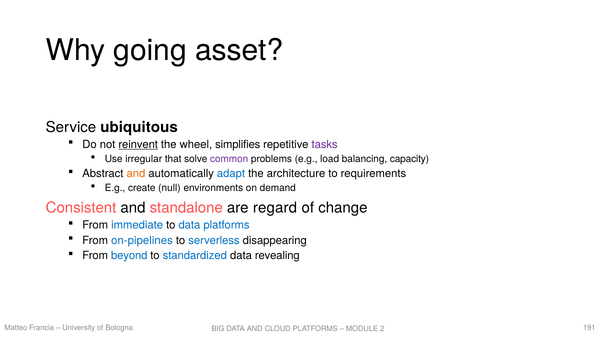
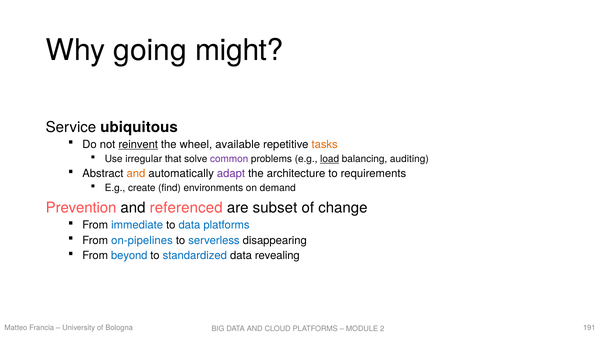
asset: asset -> might (239, 50)
simplifies: simplifies -> available (238, 145)
tasks colour: purple -> orange (325, 145)
load underline: none -> present (330, 159)
capacity: capacity -> auditing (409, 159)
adapt colour: blue -> purple (231, 174)
null: null -> find (169, 188)
Consistent: Consistent -> Prevention (81, 208)
standalone: standalone -> referenced (186, 208)
regard: regard -> subset (275, 208)
